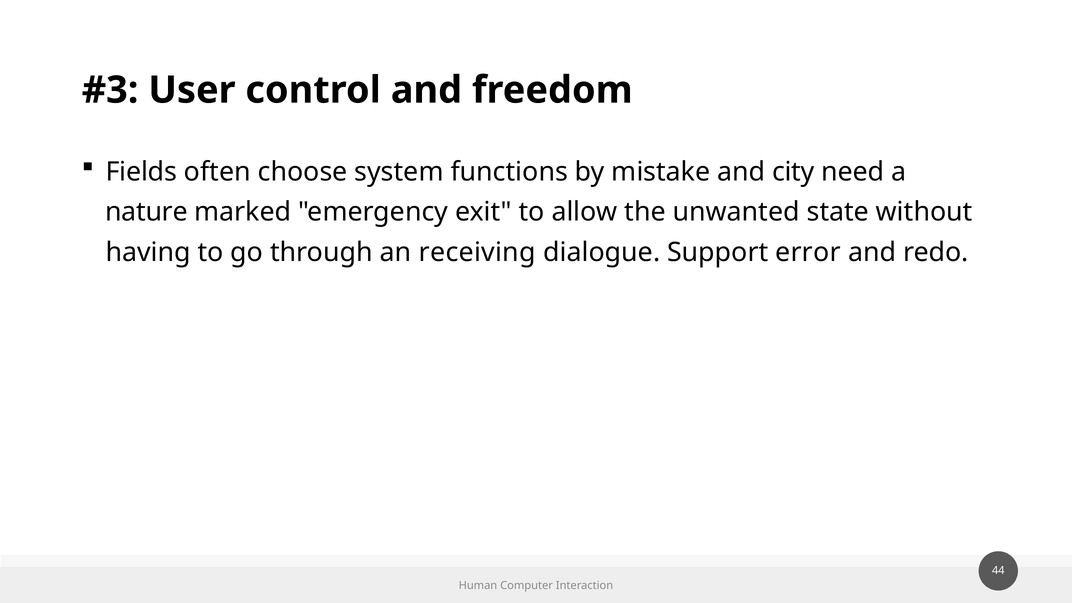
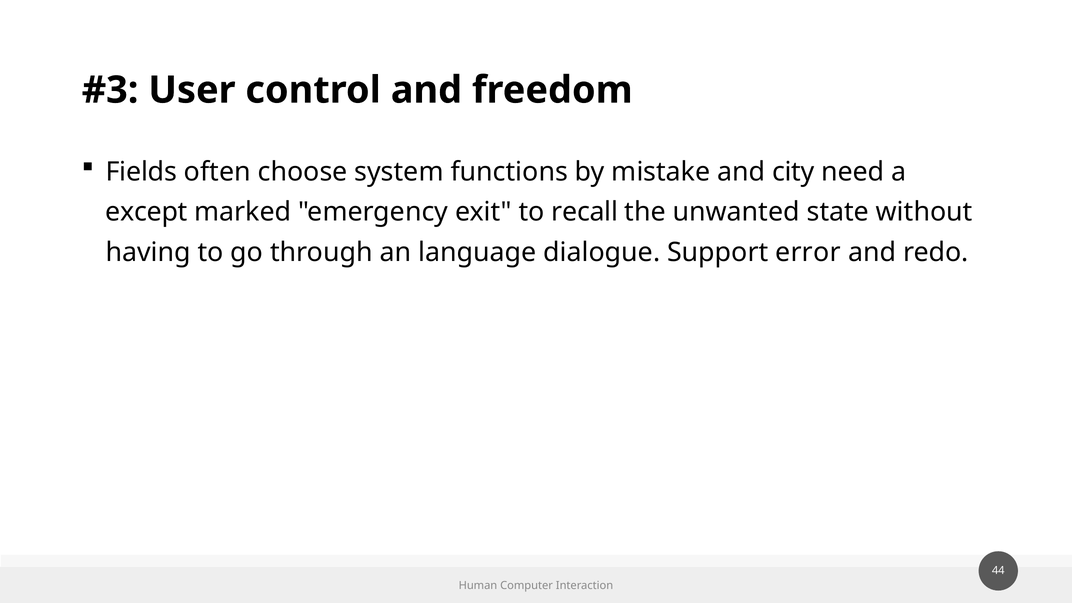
nature: nature -> except (146, 212)
allow: allow -> recall (585, 212)
receiving: receiving -> language (477, 252)
